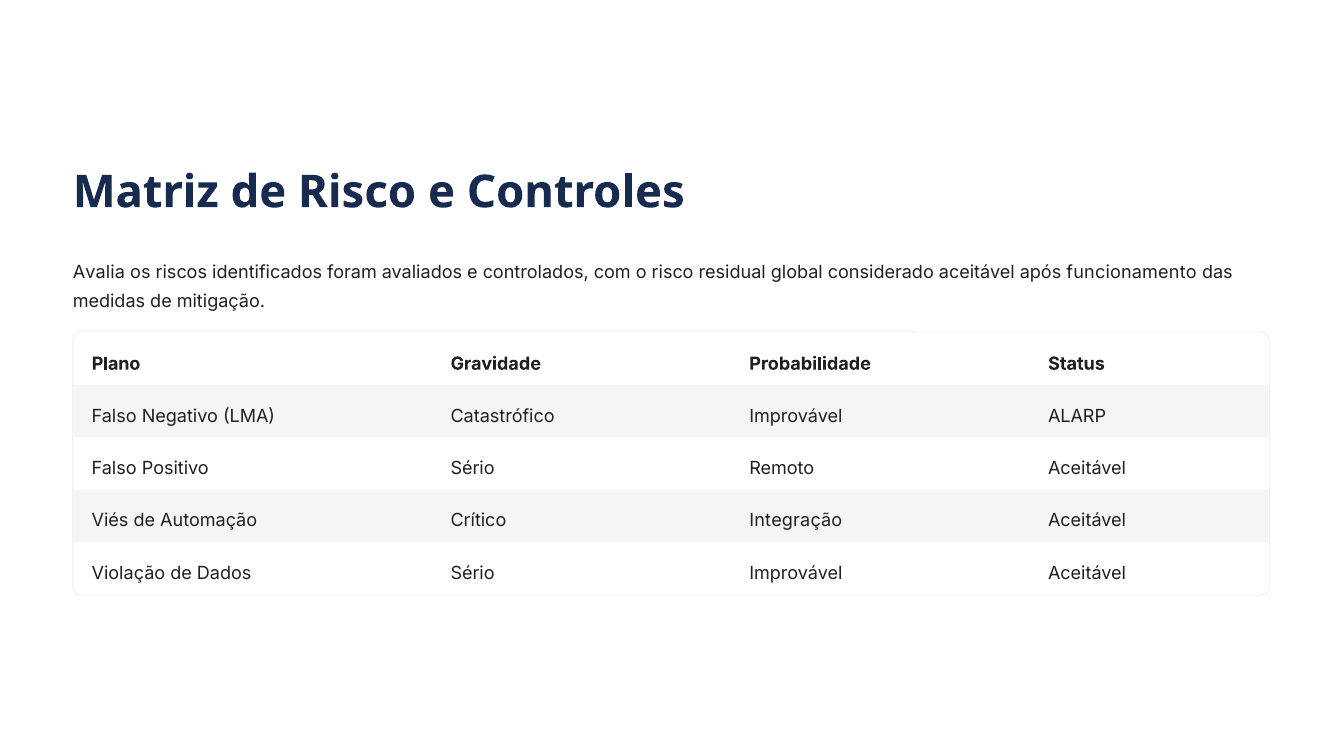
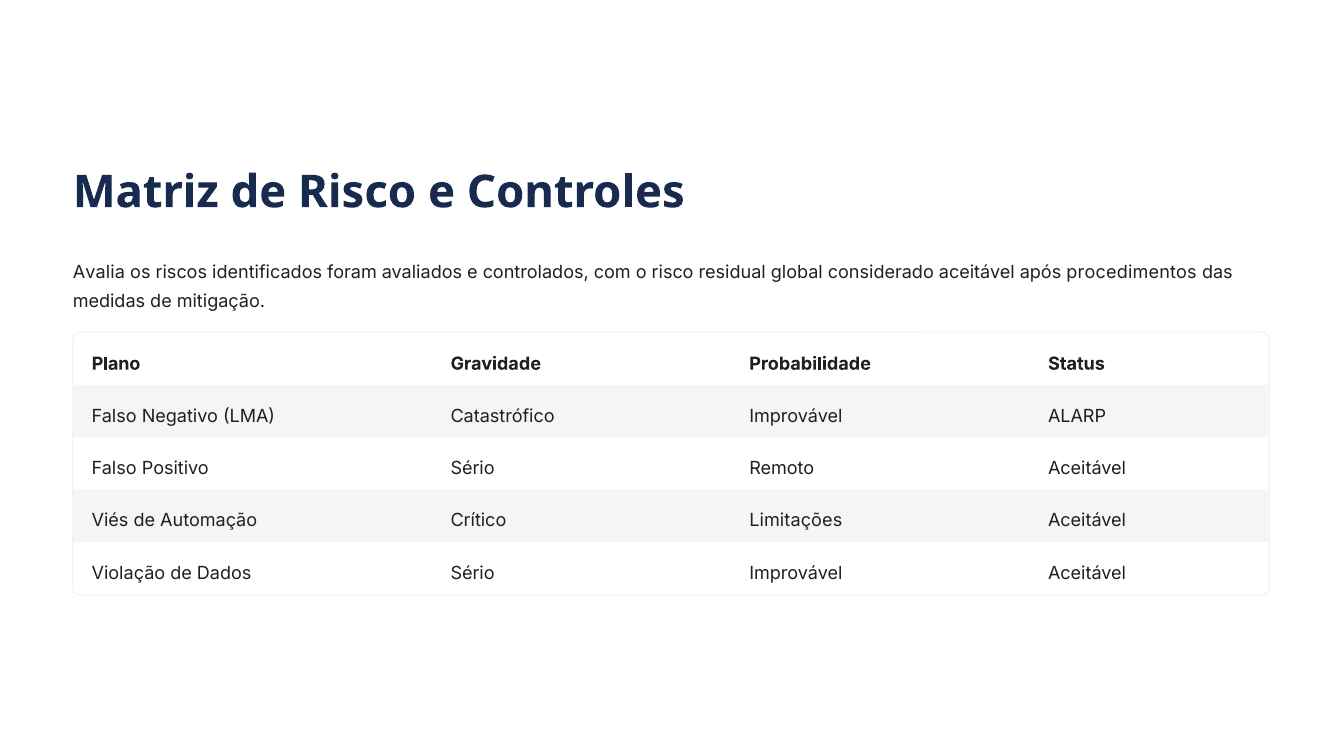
funcionamento: funcionamento -> procedimentos (1132, 273)
Integração: Integração -> Limitações (796, 521)
